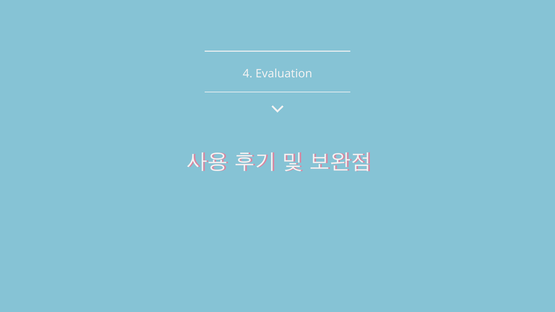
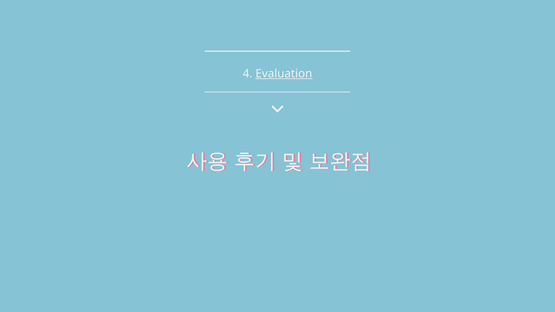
Evaluation underline: none -> present (284, 74)
